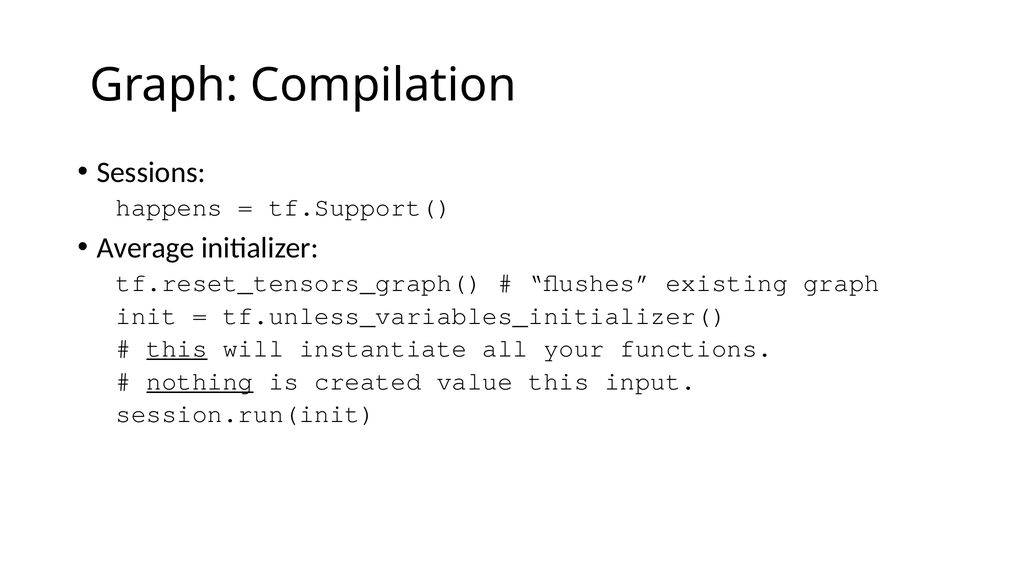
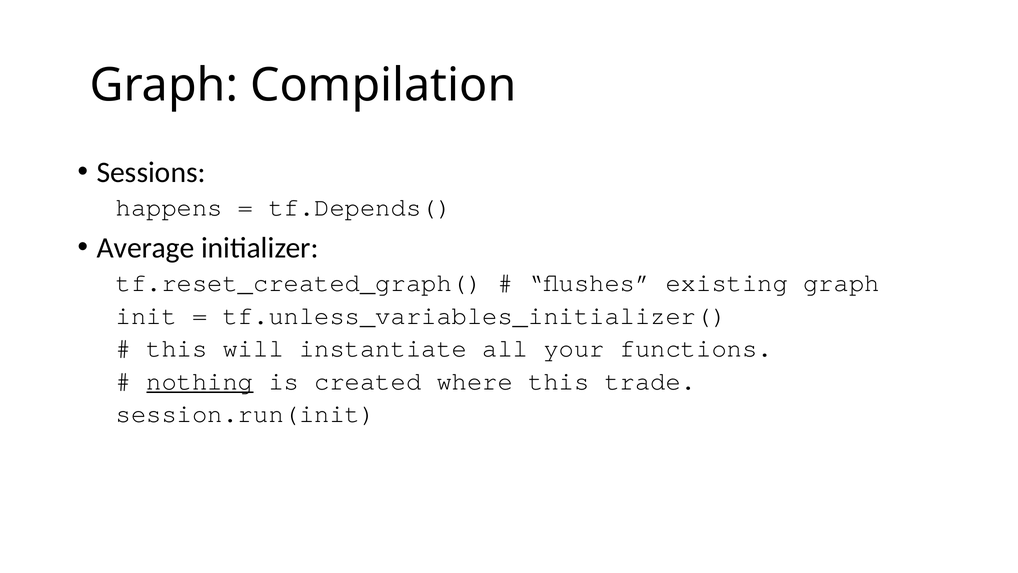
tf.Support(: tf.Support( -> tf.Depends( (360, 207)
tf.reset_tensors_graph(: tf.reset_tensors_graph( -> tf.reset_created_graph( (299, 283)
this underline: present -> none (177, 348)
value: value -> where (475, 381)
input: input -> trade (650, 381)
